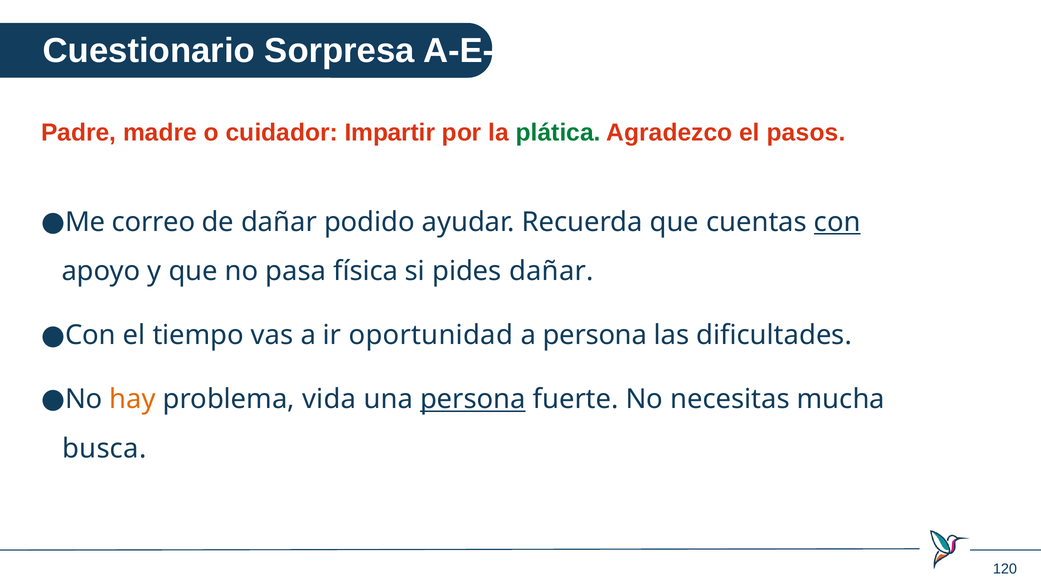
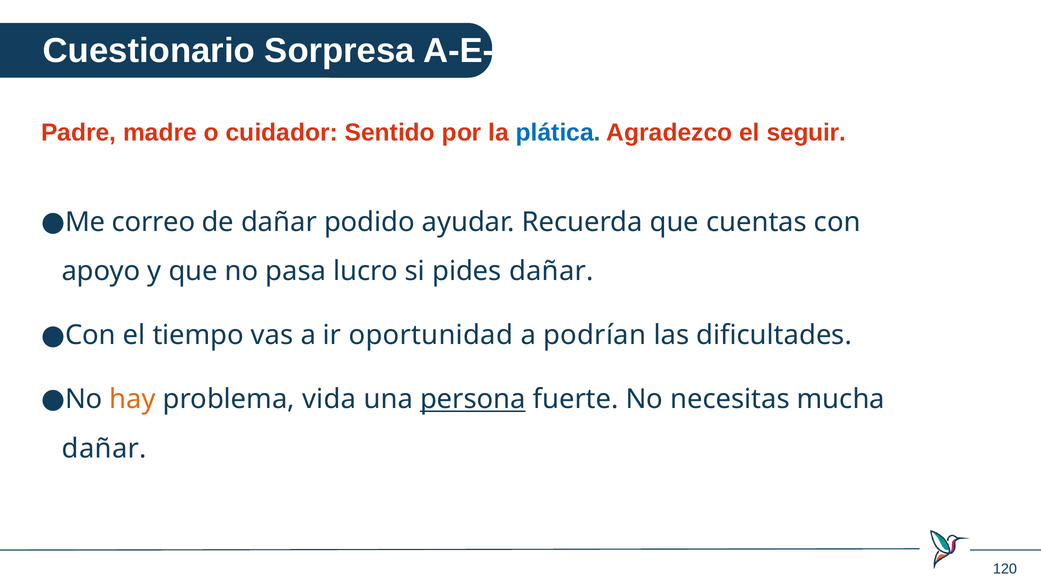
Impartir: Impartir -> Sentido (390, 132)
plática colour: green -> blue (558, 132)
pasos: pasos -> seguir (806, 132)
con underline: present -> none (837, 222)
física: física -> lucro (366, 271)
a persona: persona -> podrían (595, 335)
busca: busca -> dañar (104, 448)
